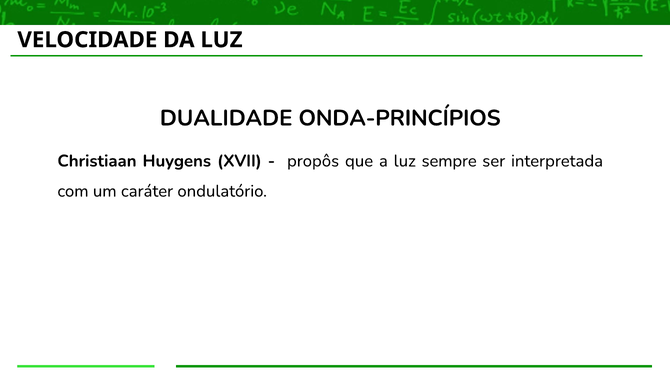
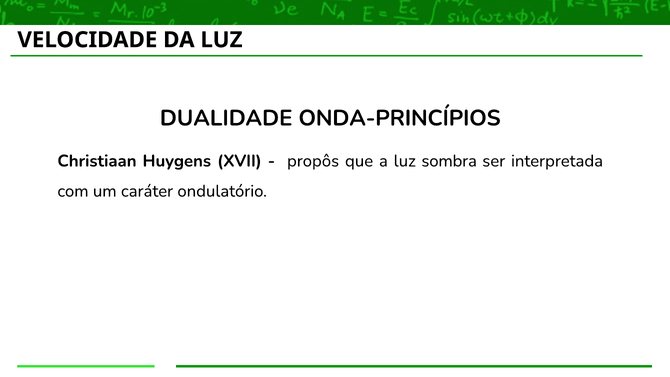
sempre: sempre -> sombra (449, 161)
